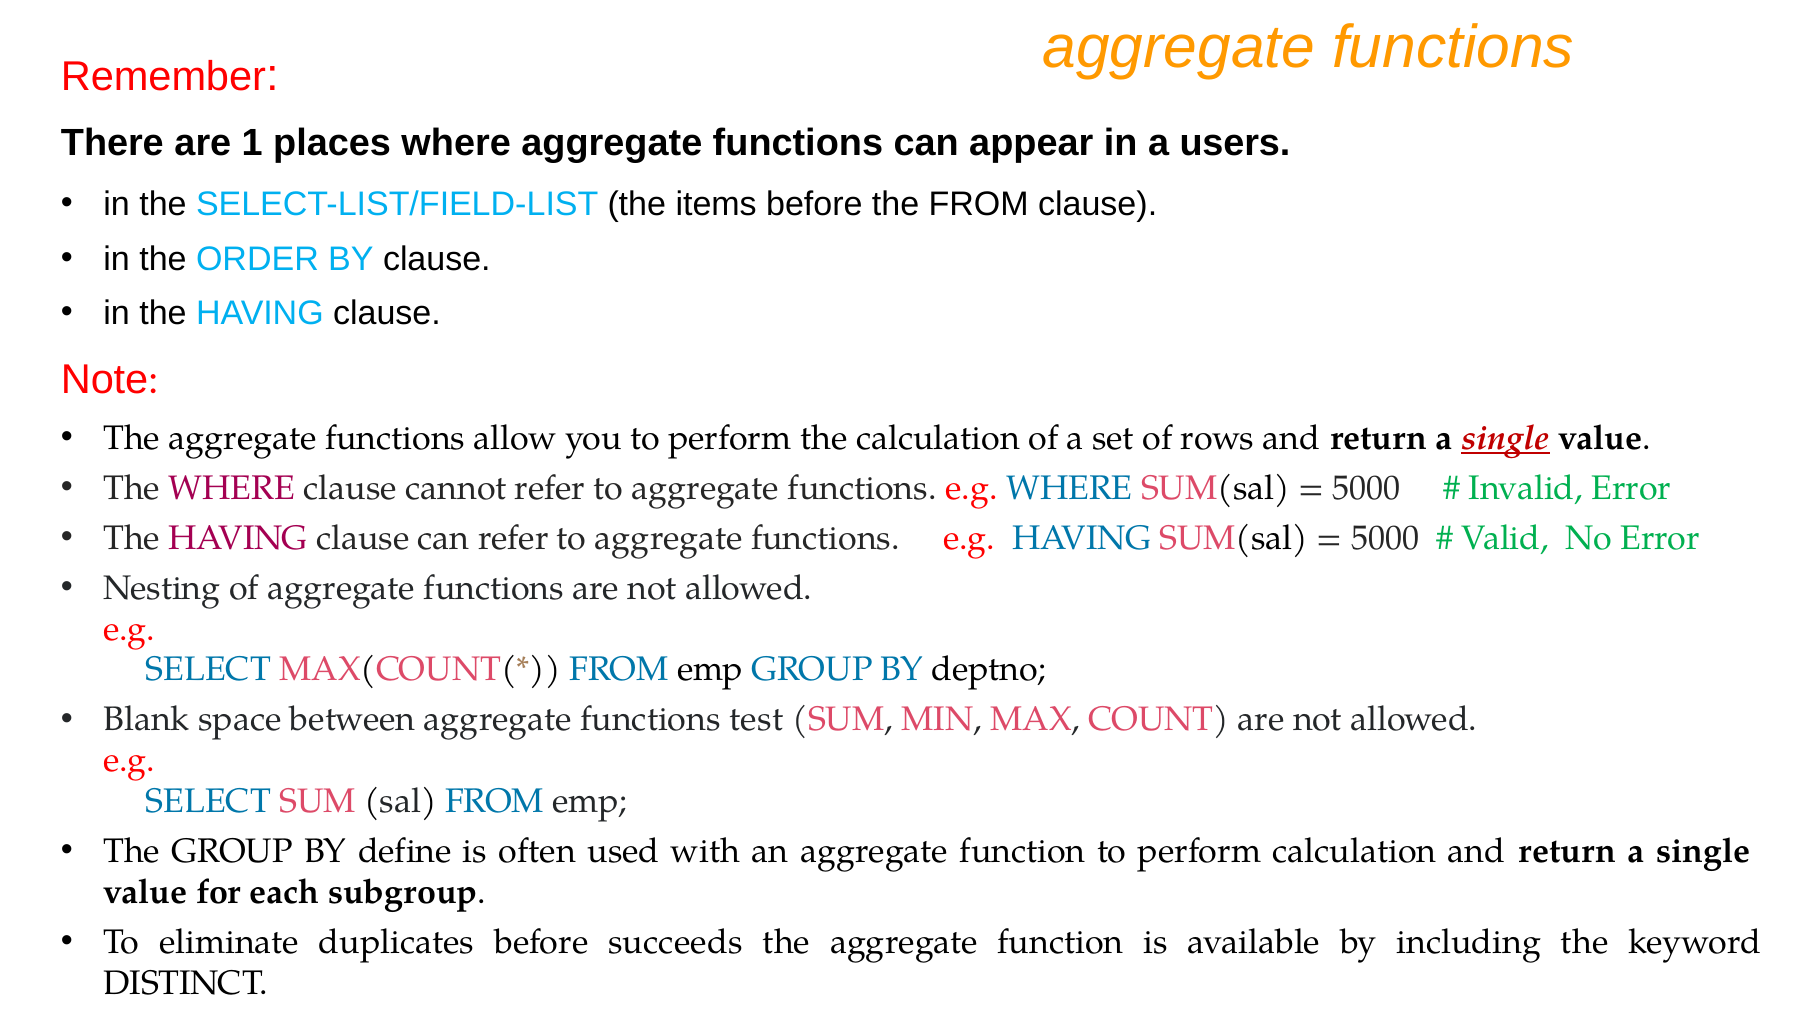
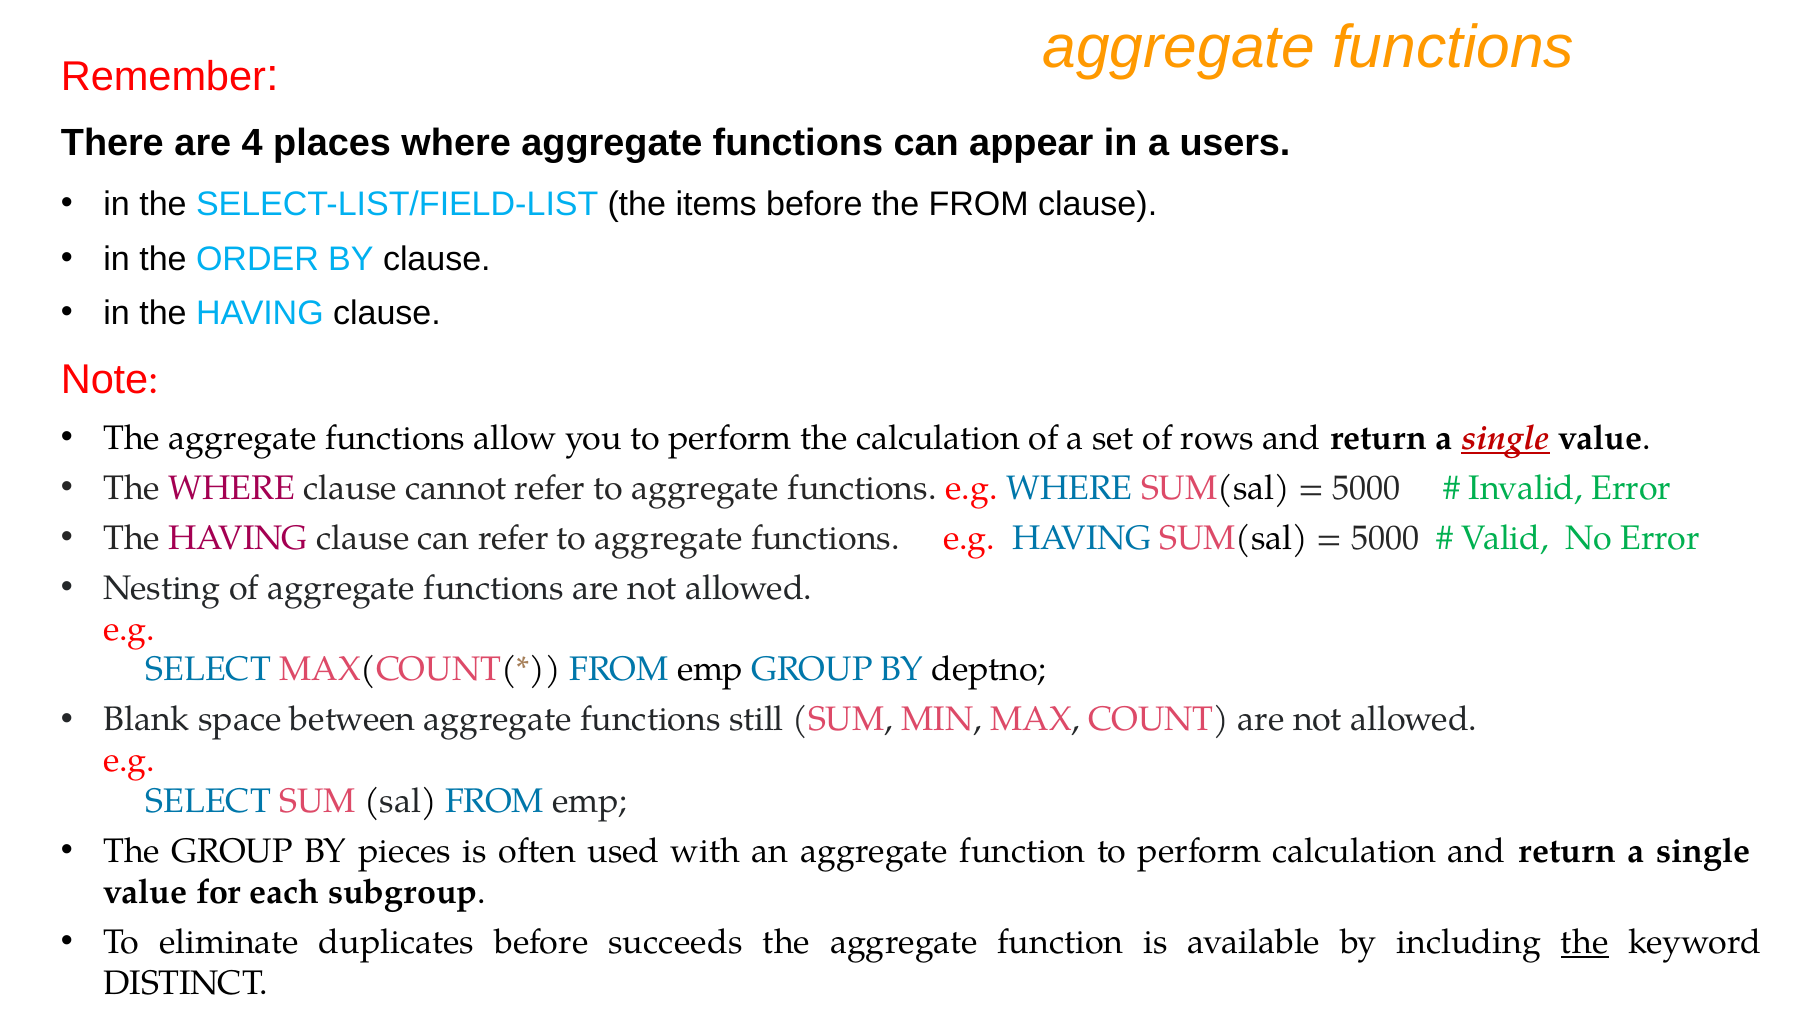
1: 1 -> 4 (252, 143)
test: test -> still (756, 720)
define: define -> pieces (405, 851)
the underline: none -> present (1585, 942)
